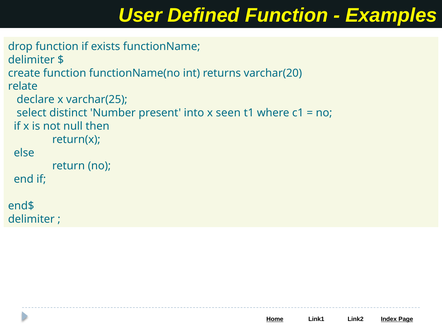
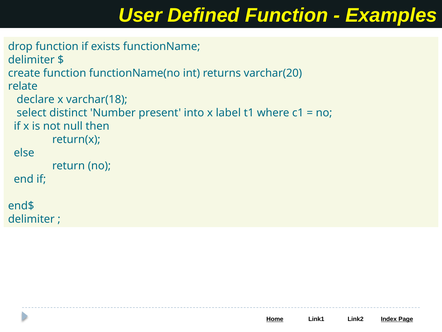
varchar(25: varchar(25 -> varchar(18 (97, 99)
seen: seen -> label (228, 113)
